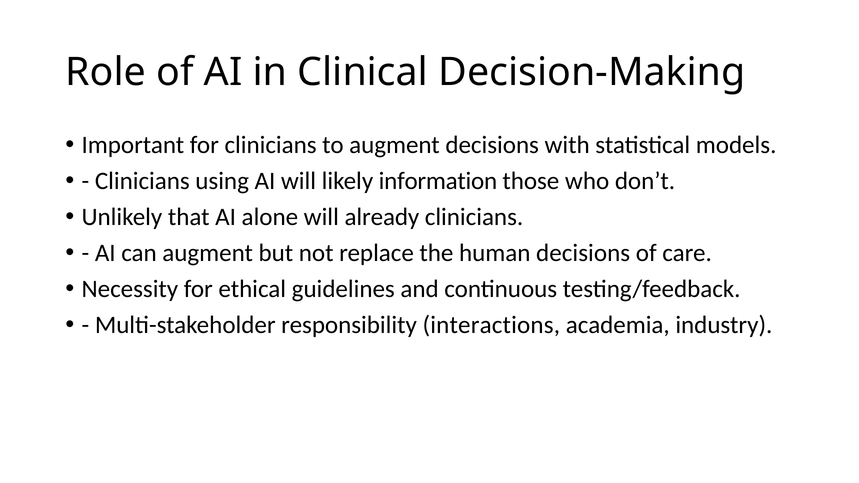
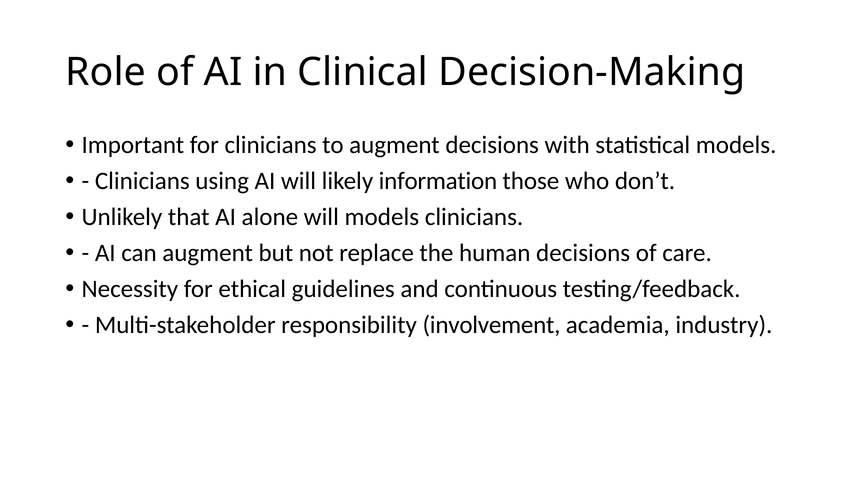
will already: already -> models (382, 217)
interactions: interactions -> involvement (491, 325)
